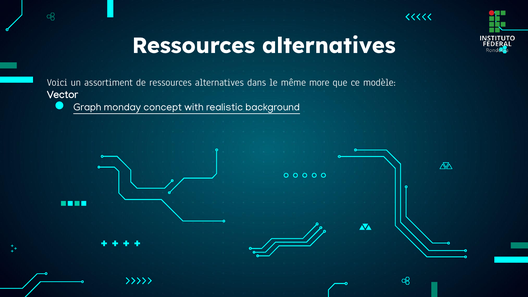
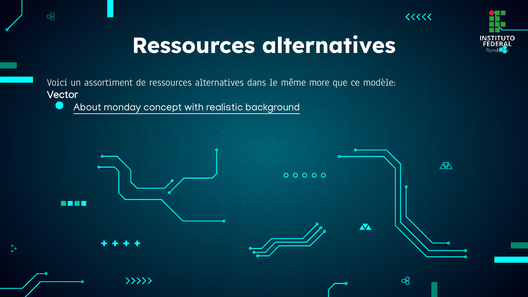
Graph: Graph -> About (87, 107)
